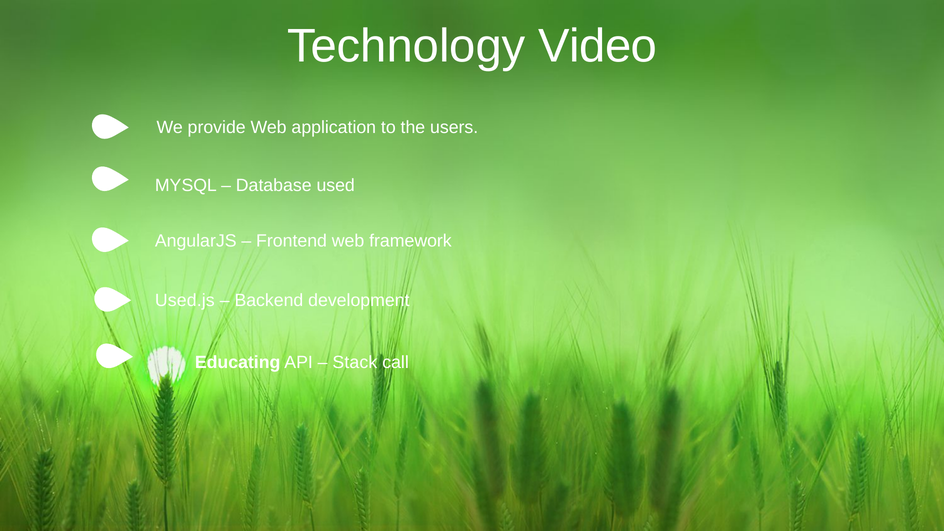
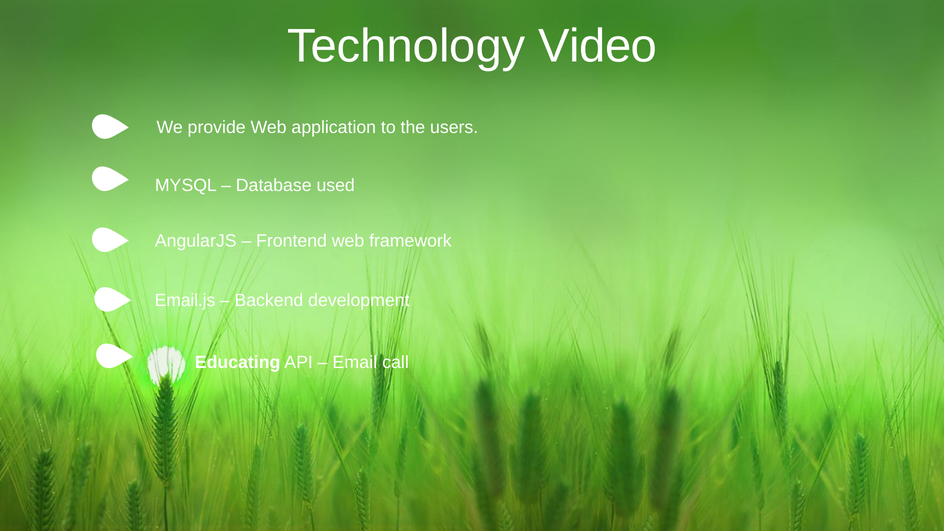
Used.js: Used.js -> Email.js (185, 300)
Stack: Stack -> Email (355, 363)
